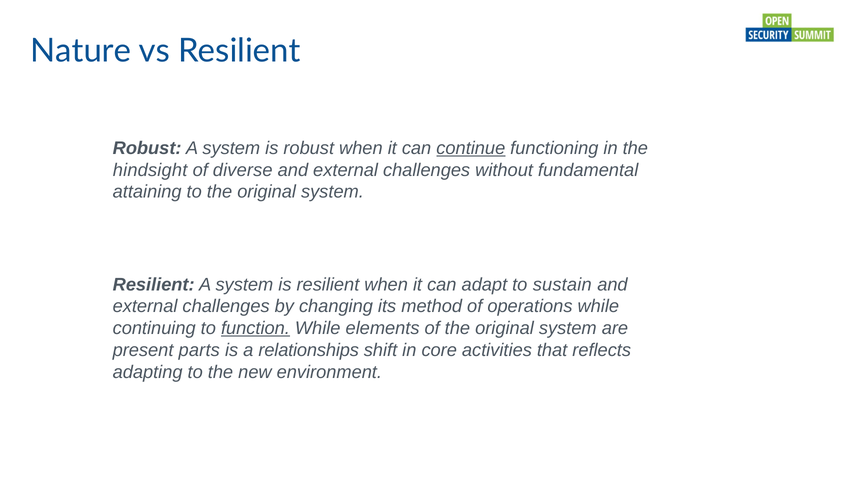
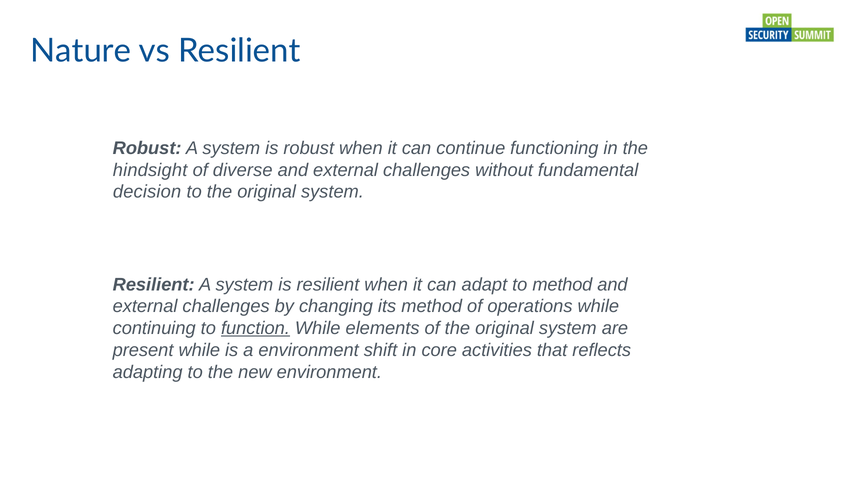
continue underline: present -> none (471, 148)
attaining: attaining -> decision (147, 192)
to sustain: sustain -> method (562, 284)
present parts: parts -> while (199, 350)
a relationships: relationships -> environment (309, 350)
